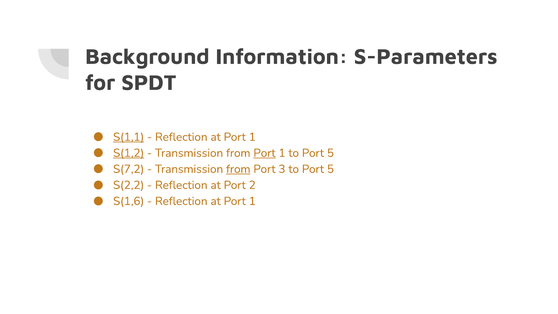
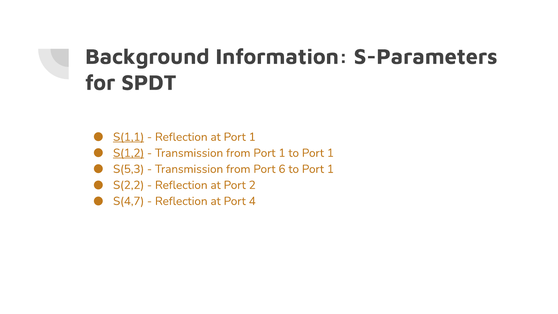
Port underline: present -> none (264, 153)
1 to Port 5: 5 -> 1 (330, 153)
S(7,2: S(7,2 -> S(5,3 (129, 169)
from underline: present -> none (238, 169)
3: 3 -> 6 (282, 169)
5: 5 -> 1 (330, 169)
S(1,6: S(1,6 -> S(4,7 (129, 201)
1: 1 -> 4 (252, 201)
